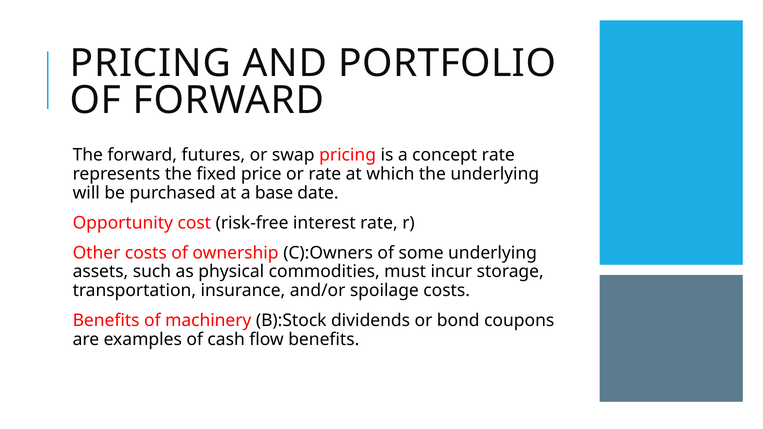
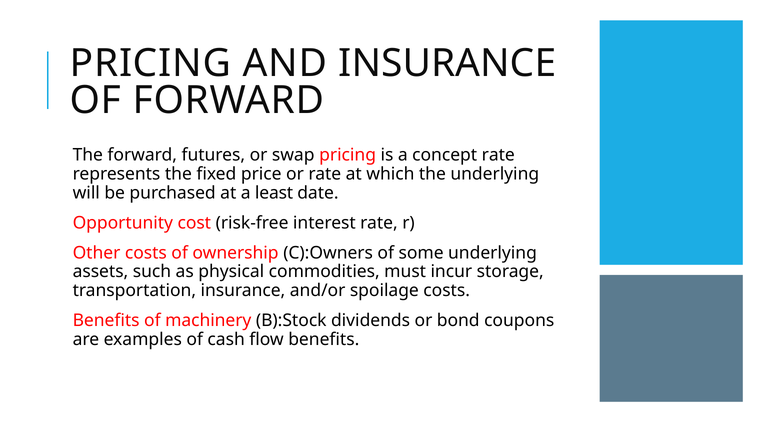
AND PORTFOLIO: PORTFOLIO -> INSURANCE (447, 63)
base: base -> least (274, 193)
